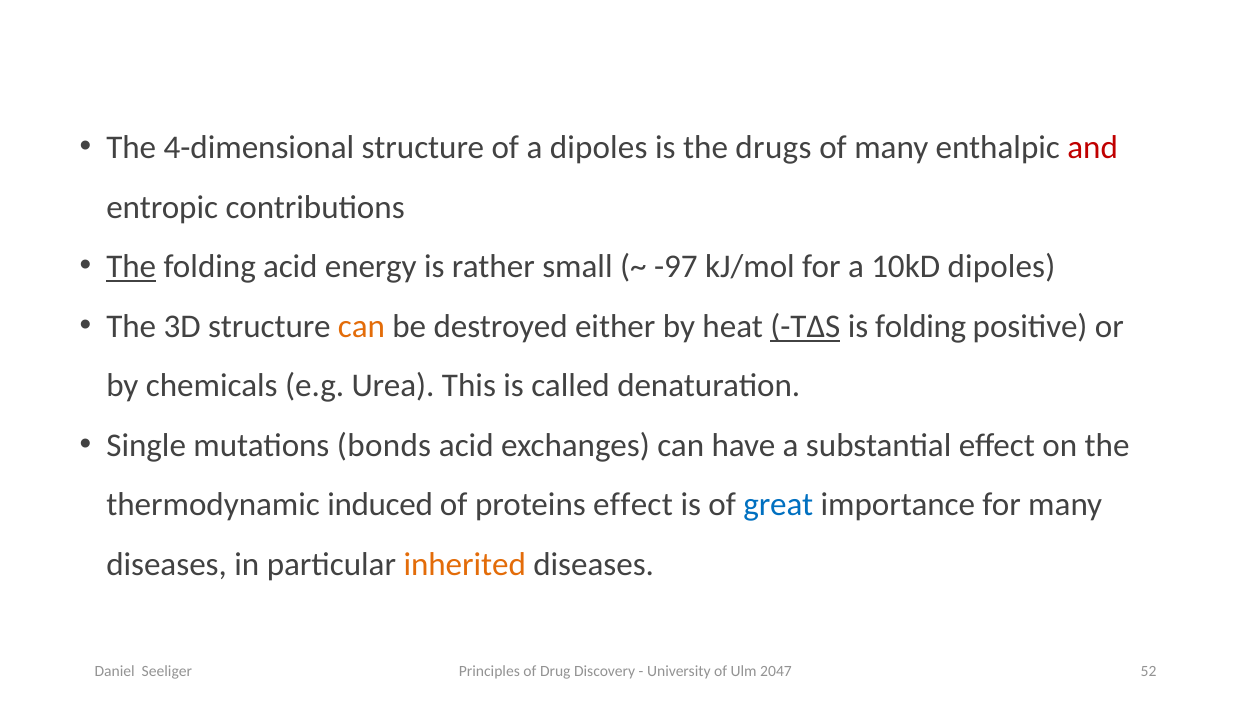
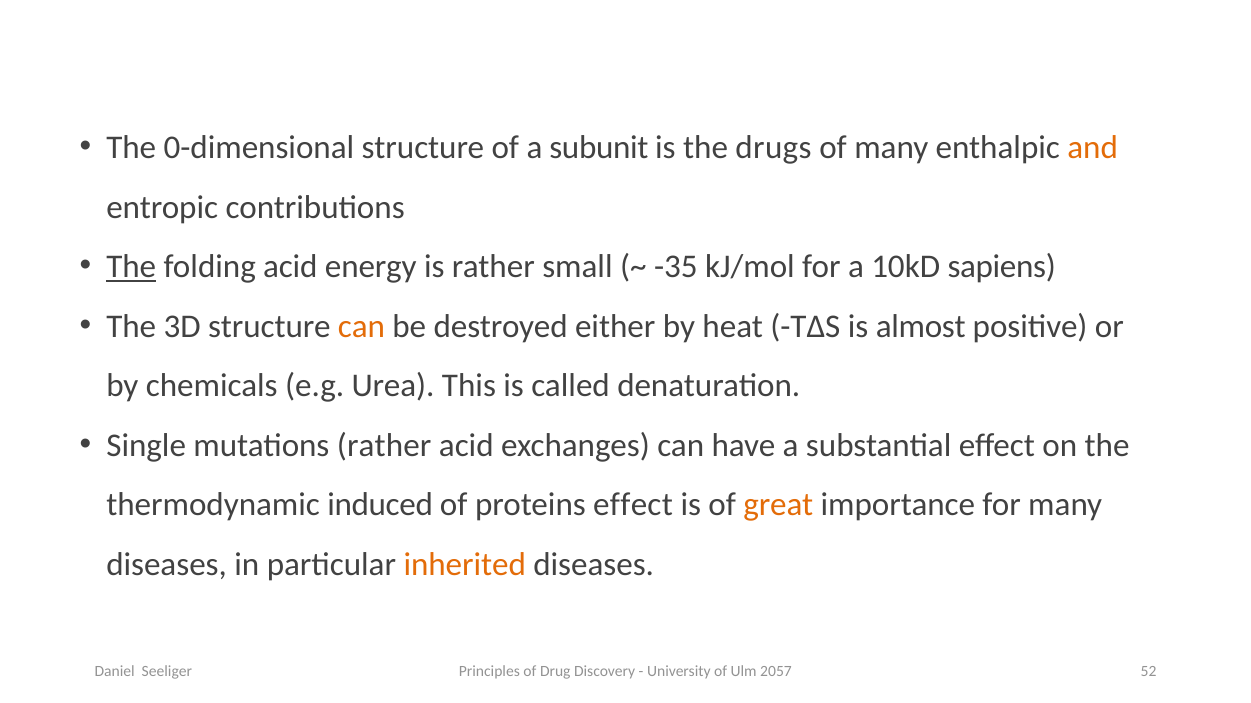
4-dimensional: 4-dimensional -> 0-dimensional (259, 148)
a dipoles: dipoles -> subunit (599, 148)
and colour: red -> orange (1093, 148)
-97: -97 -> -35 (676, 267)
10kD dipoles: dipoles -> sapiens (1002, 267)
TΔS underline: present -> none (805, 327)
is folding: folding -> almost (921, 327)
mutations bonds: bonds -> rather (384, 446)
great colour: blue -> orange (778, 505)
2047: 2047 -> 2057 (776, 672)
